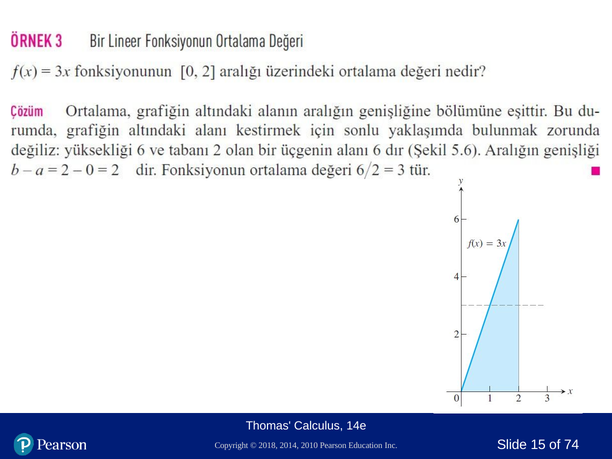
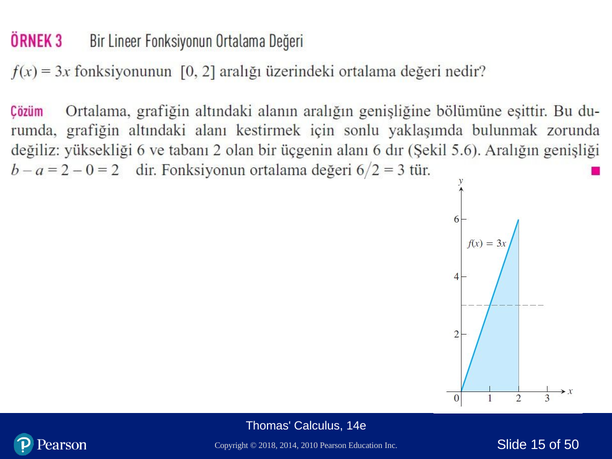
74: 74 -> 50 (572, 445)
